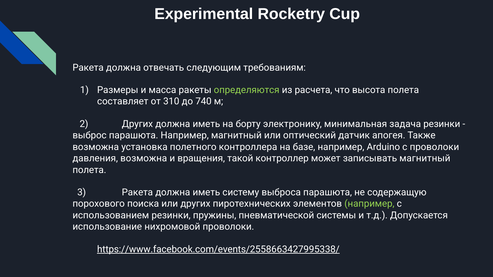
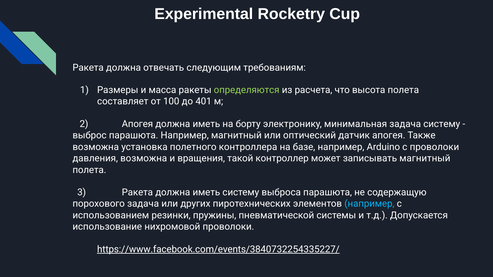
310: 310 -> 100 (171, 102)
740: 740 -> 401 (204, 102)
2 Других: Других -> Апогея (137, 124)
задача резинки: резинки -> систему (442, 124)
порохового поиска: поиска -> задача (143, 204)
например colour: light green -> light blue (369, 204)
https://www.facebook.com/events/2558663427995338/: https://www.facebook.com/events/2558663427995338/ -> https://www.facebook.com/events/3840732254335227/ (218, 250)
